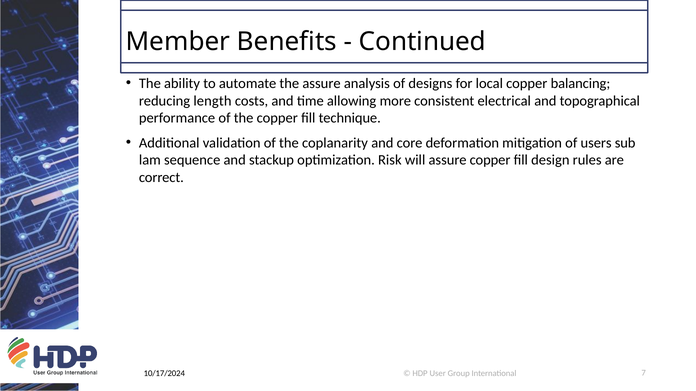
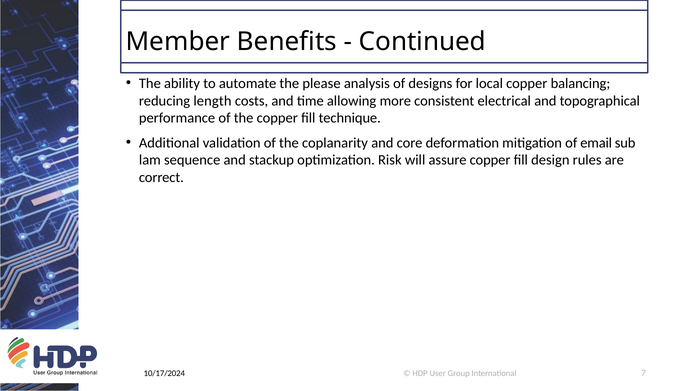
the assure: assure -> please (322, 83)
users: users -> email (596, 143)
